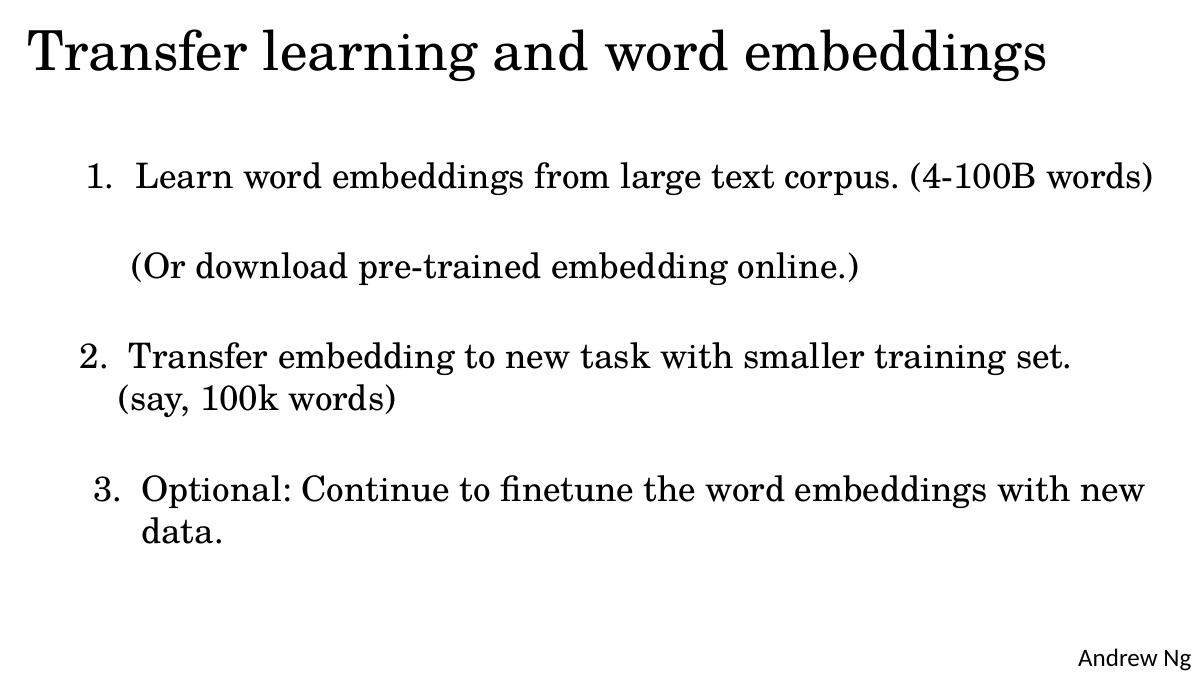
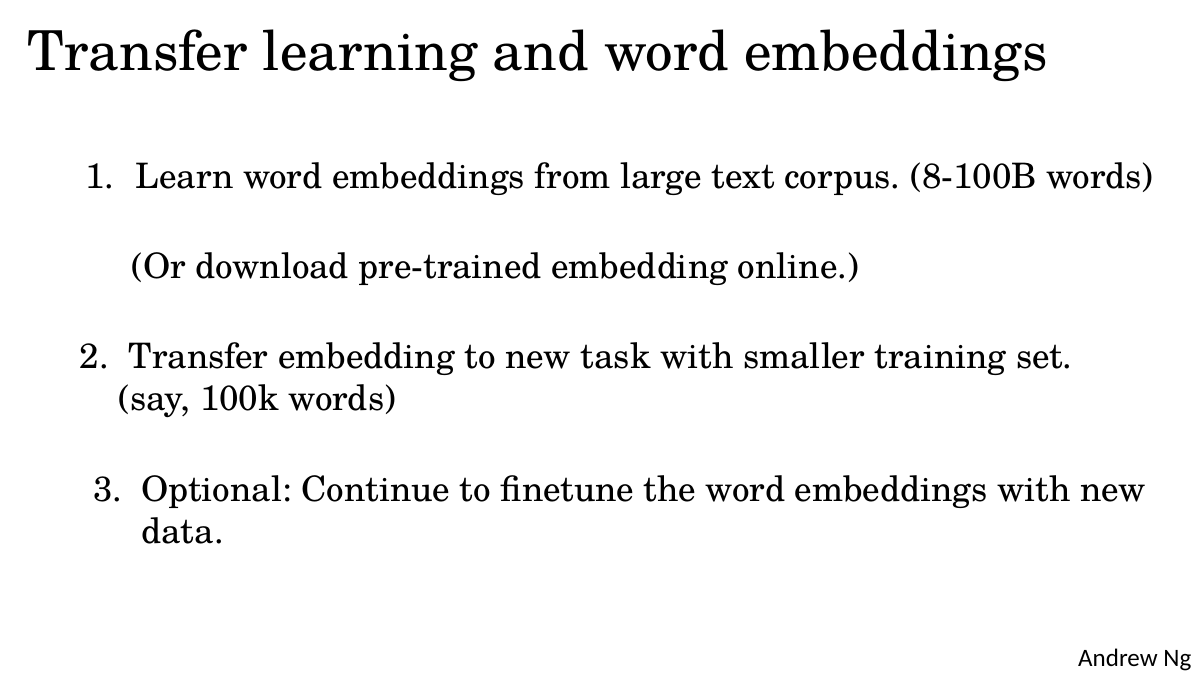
4-100B: 4-100B -> 8-100B (974, 176)
